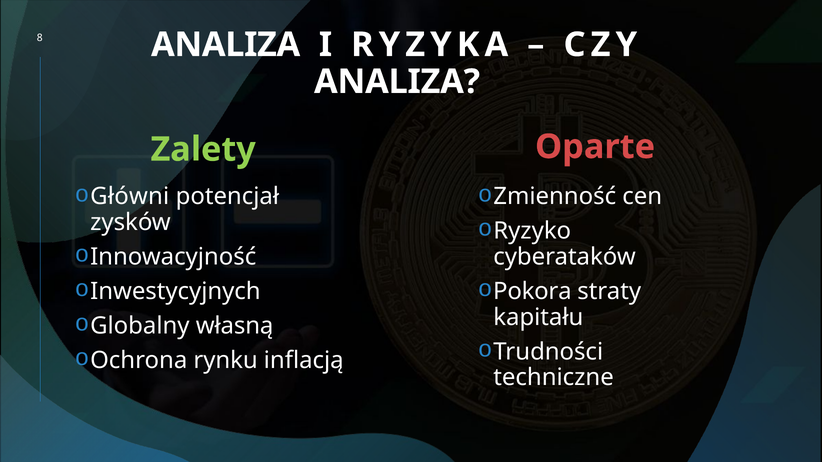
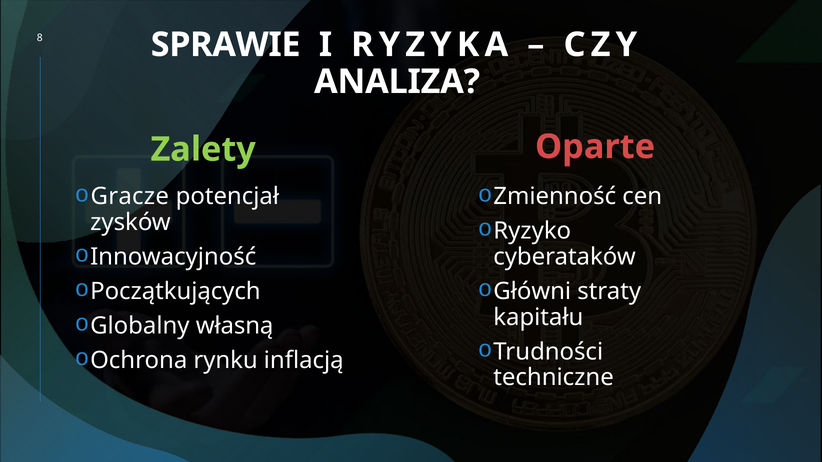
8 ANALIZA: ANALIZA -> SPRAWIE (226, 45)
Główni: Główni -> Gracze (130, 197)
Inwestycyjnych: Inwestycyjnych -> Początkujących (175, 292)
Pokora: Pokora -> Główni (532, 292)
